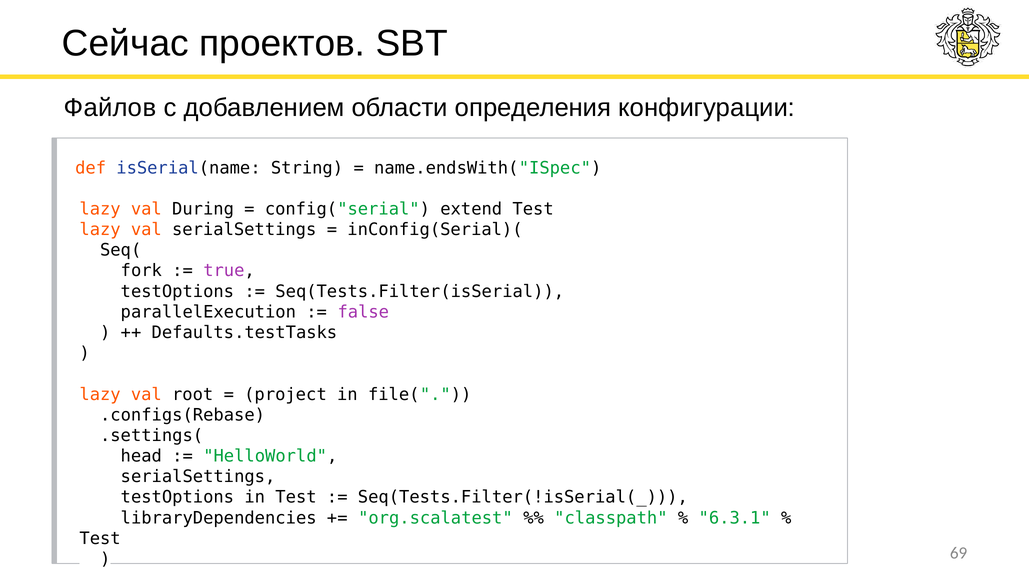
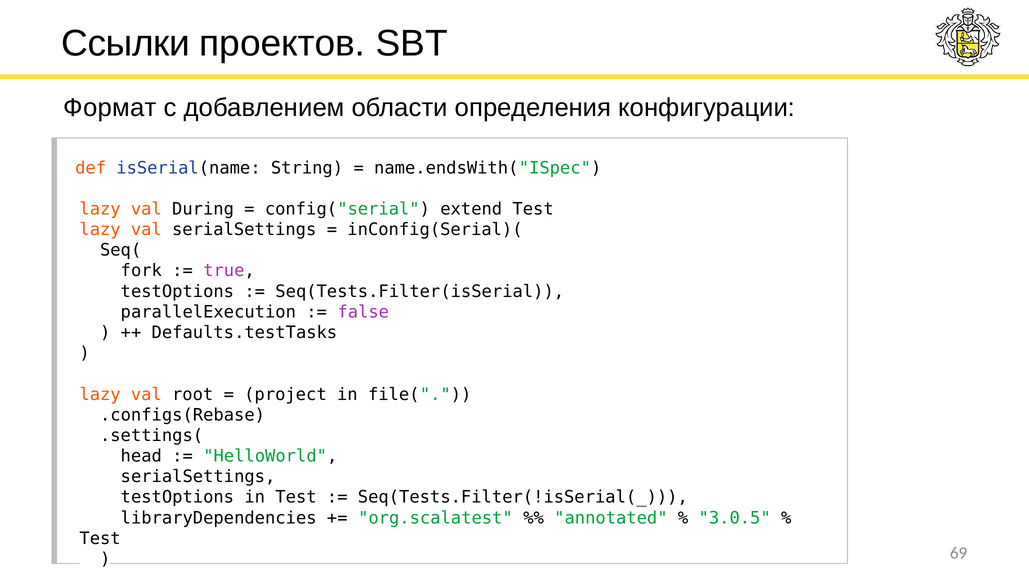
Сейчас: Сейчас -> Ссылки (126, 43)
Файлов: Файлов -> Формат (110, 108)
classpath: classpath -> annotated (611, 518)
6.3.1: 6.3.1 -> 3.0.5 (735, 518)
